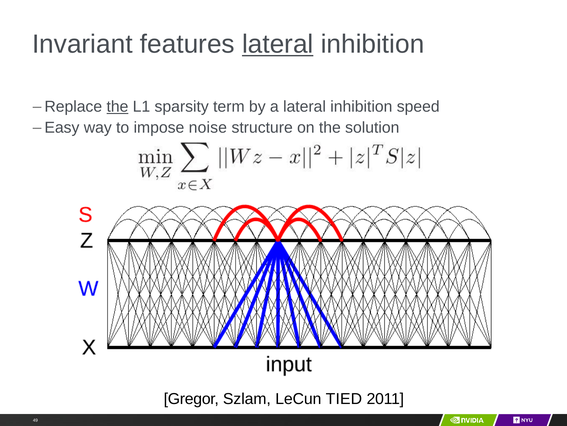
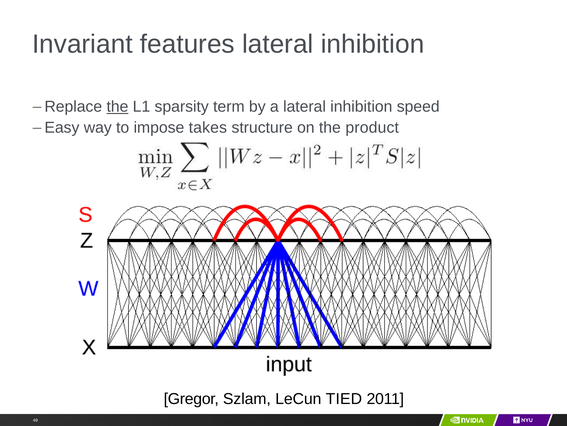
lateral underline: present -> none (278, 44)
noise: noise -> takes (208, 128)
solution: solution -> product (372, 128)
